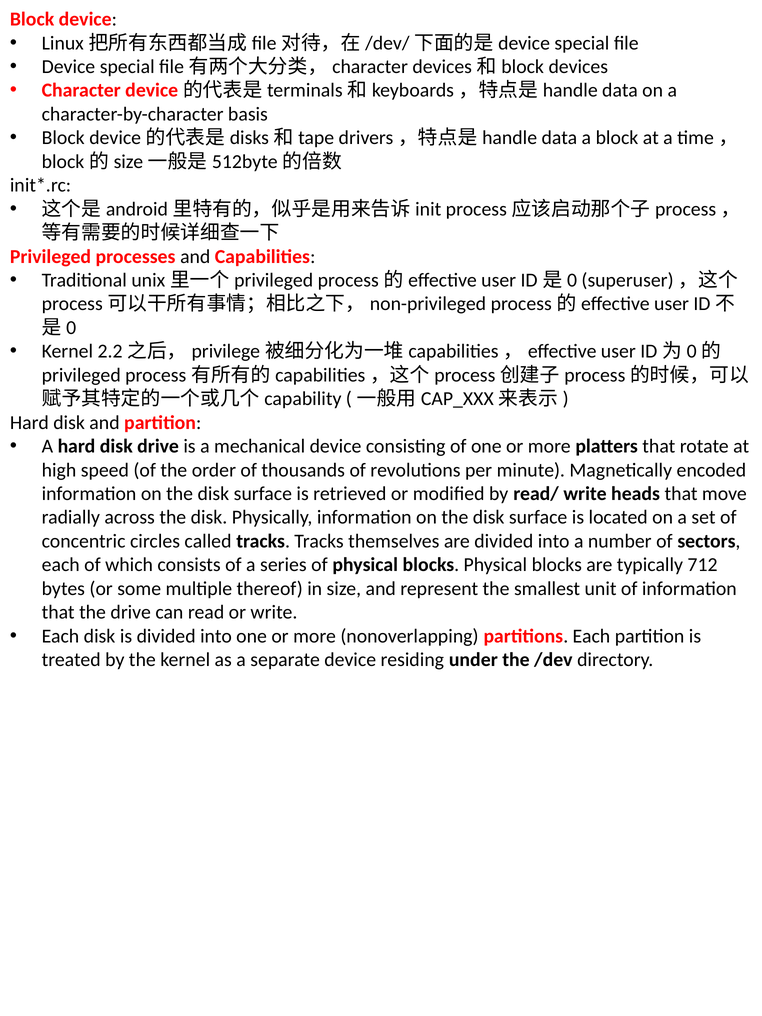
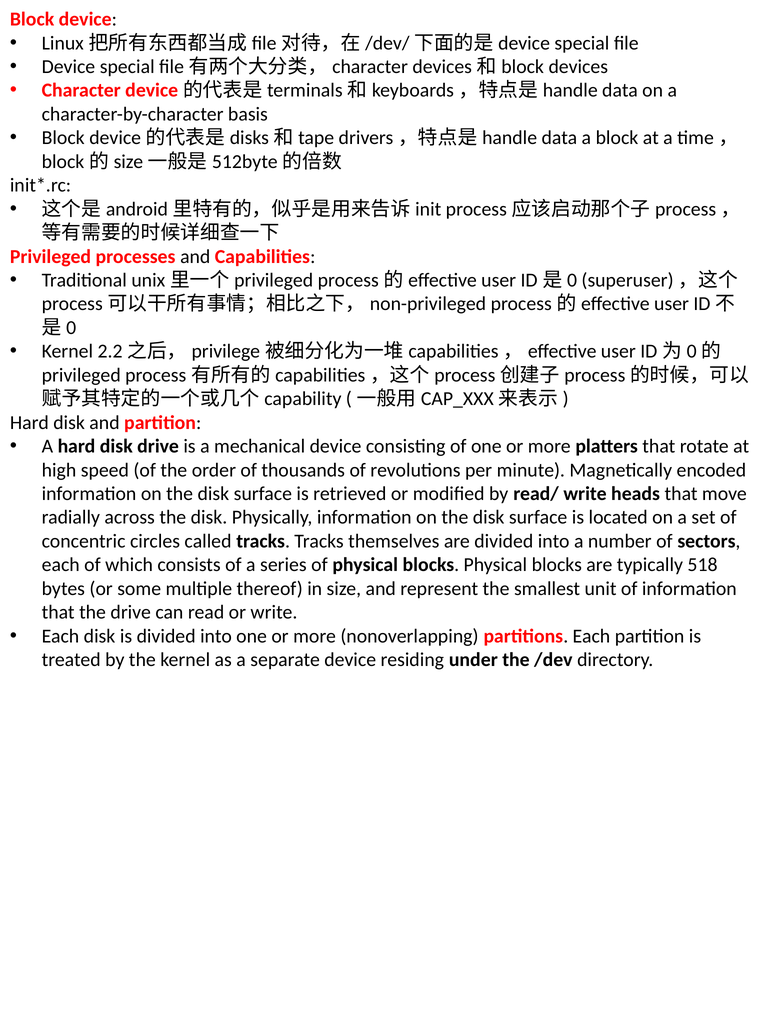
712: 712 -> 518 (703, 565)
